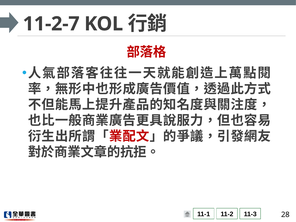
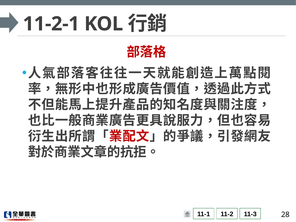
11-2-7: 11-2-7 -> 11-2-1 (51, 24)
